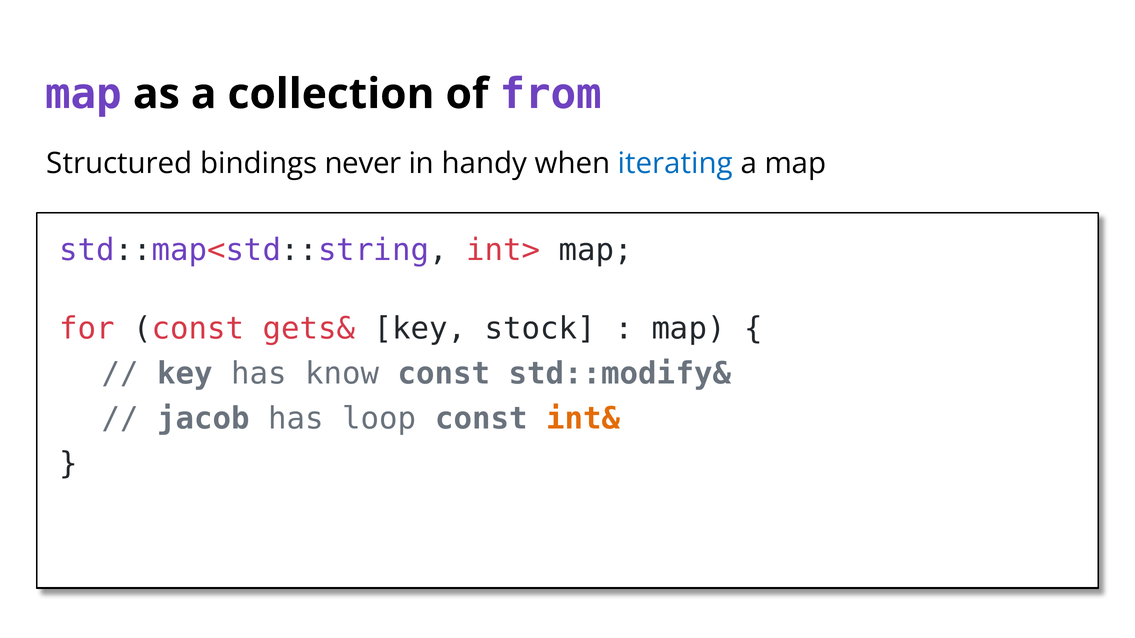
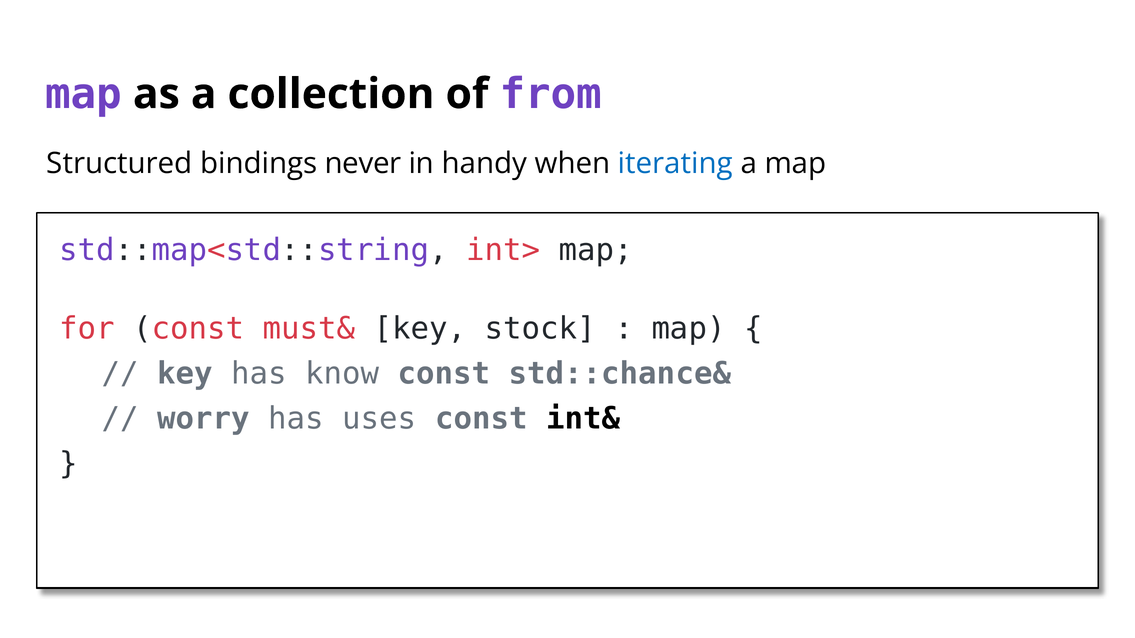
gets&: gets& -> must& (309, 329)
std::modify&: std::modify& -> std::chance& (620, 374)
jacob: jacob -> worry (203, 419)
loop: loop -> uses (379, 419)
int& colour: orange -> black (583, 419)
